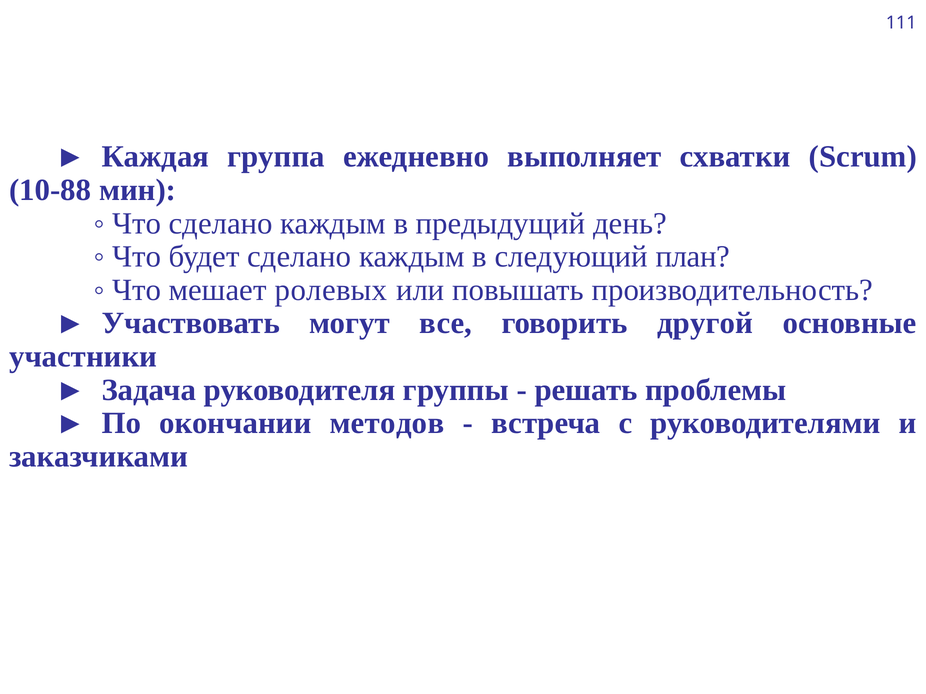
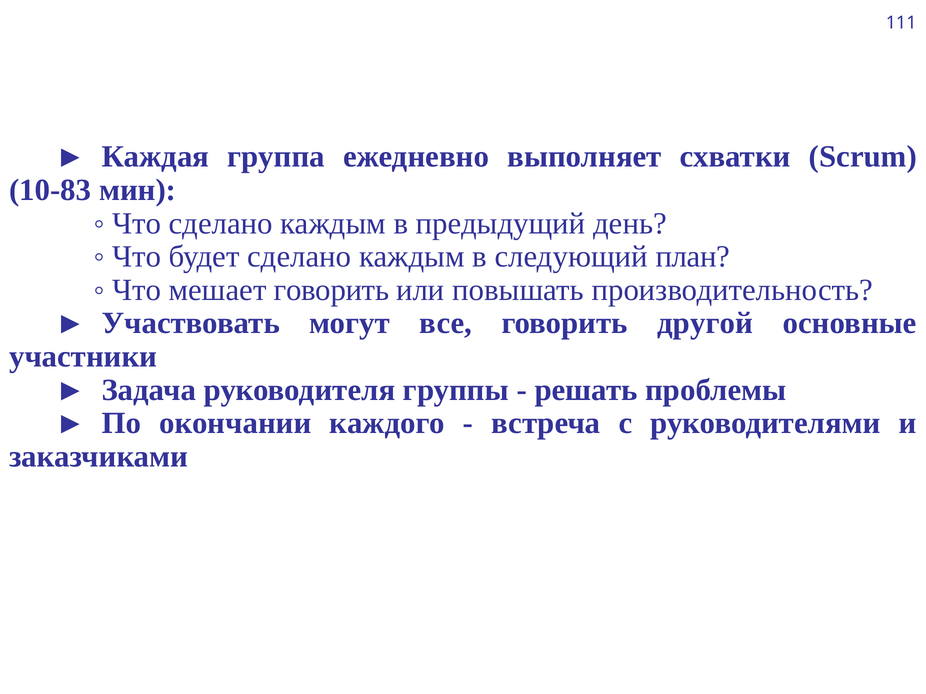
10-88: 10-88 -> 10-83 (50, 190)
мешает ролевых: ролевых -> говорить (331, 290)
методов: методов -> каждого (387, 423)
